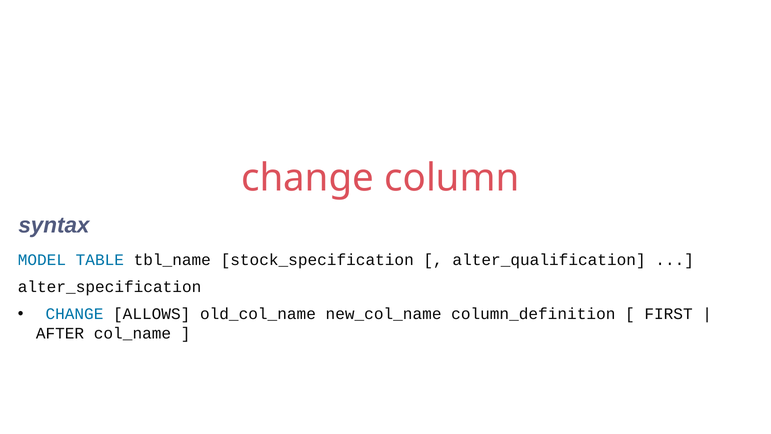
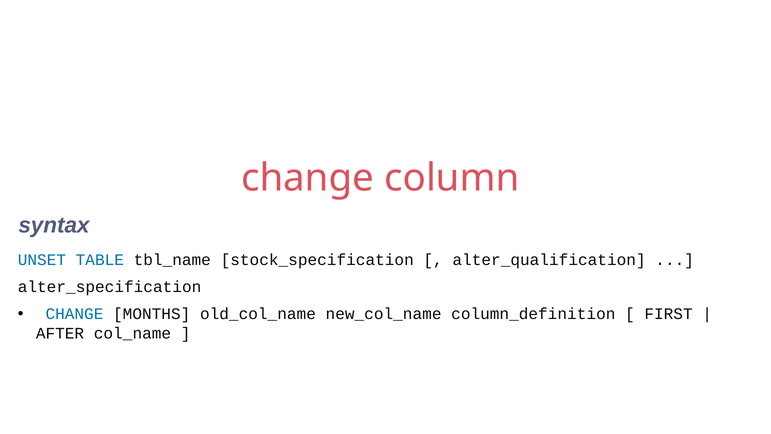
MODEL: MODEL -> UNSET (42, 260)
ALLOWS: ALLOWS -> MONTHS (152, 314)
